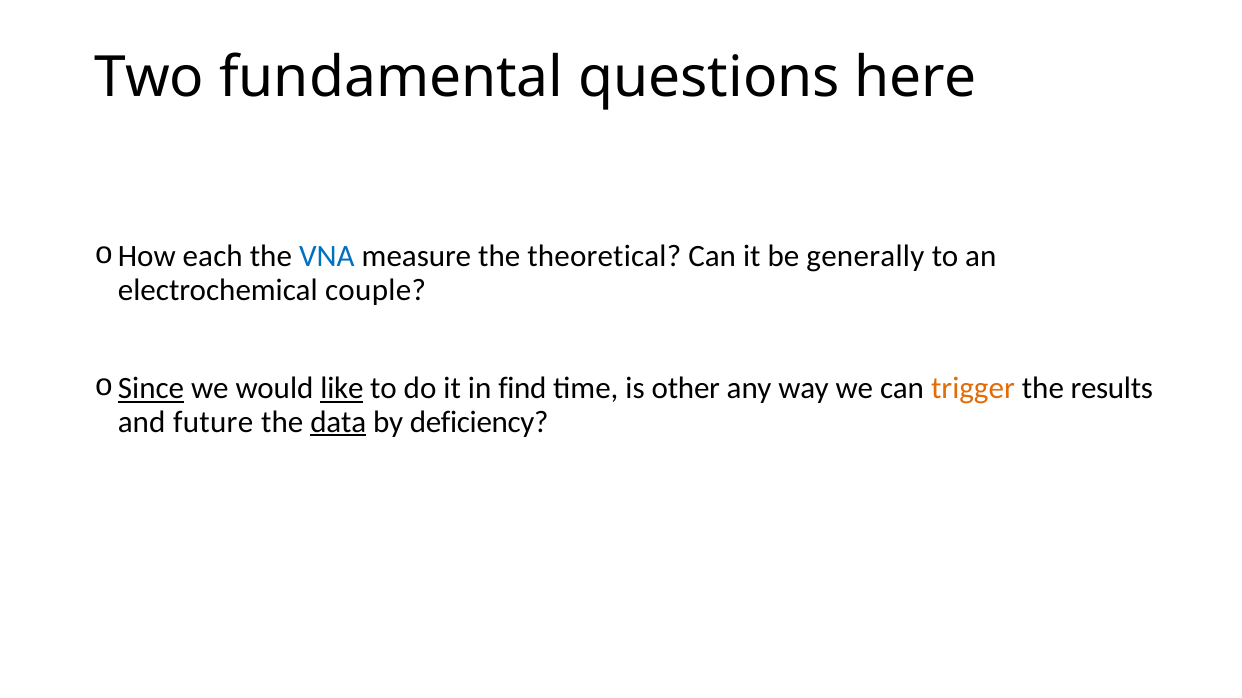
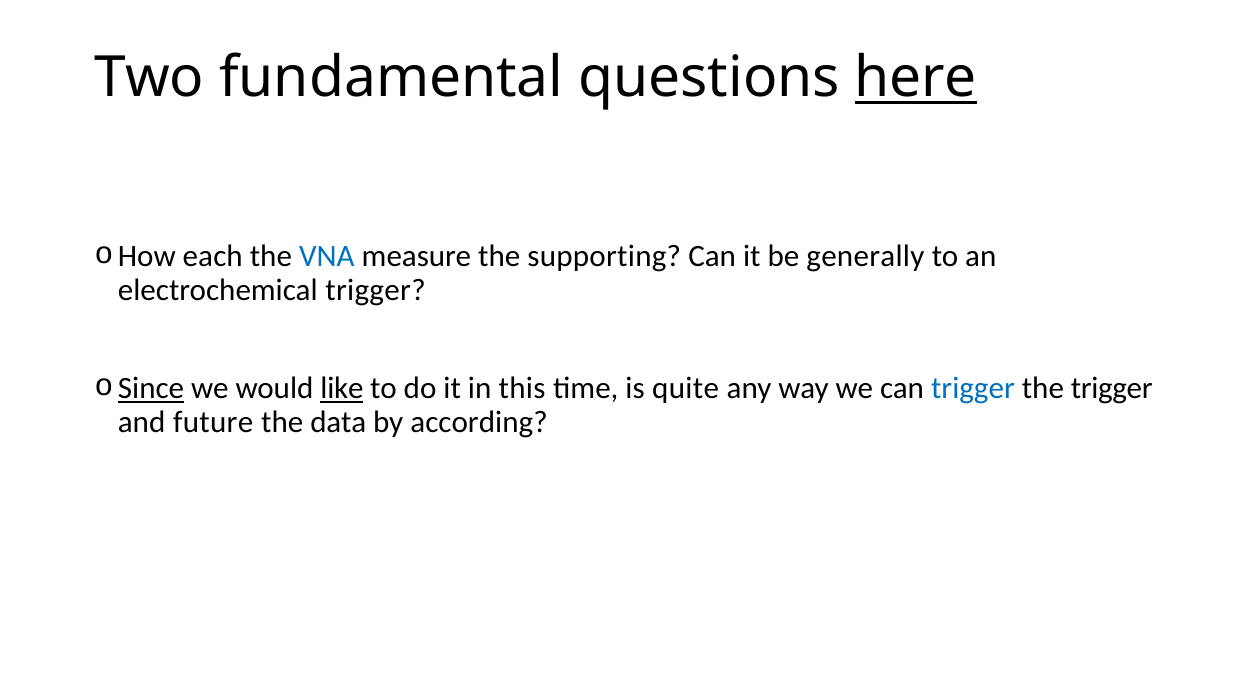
here underline: none -> present (916, 78)
theoretical: theoretical -> supporting (604, 257)
electrochemical couple: couple -> trigger (375, 290)
find: find -> this (522, 389)
other: other -> quite (686, 389)
trigger colour: orange -> blue (973, 389)
the results: results -> trigger (1112, 389)
data underline: present -> none (338, 422)
deficiency: deficiency -> according (479, 422)
